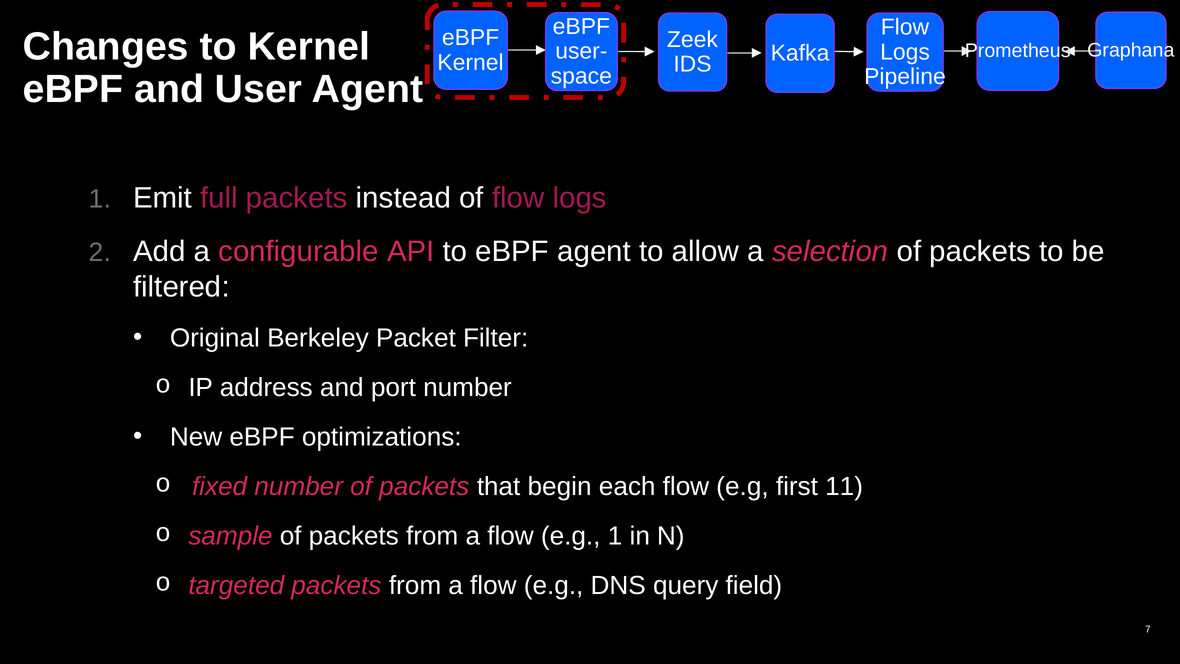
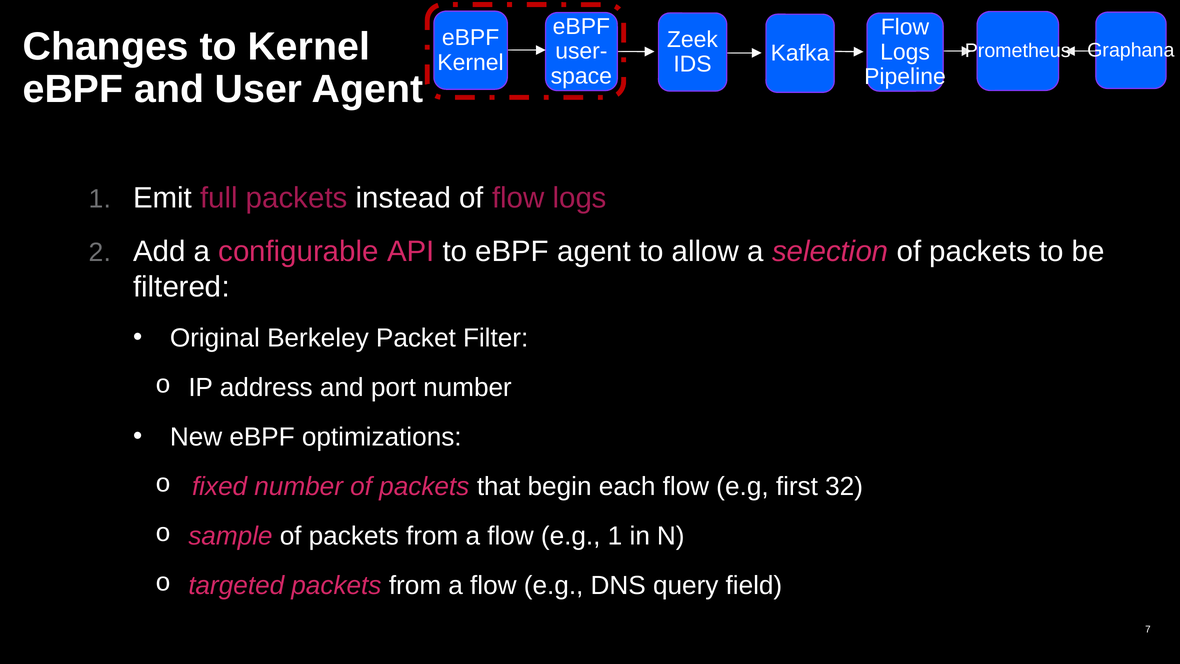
11: 11 -> 32 (844, 487)
